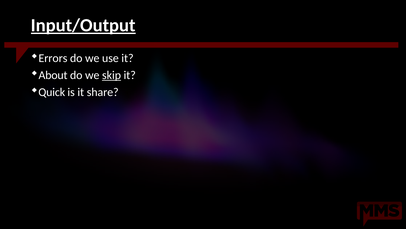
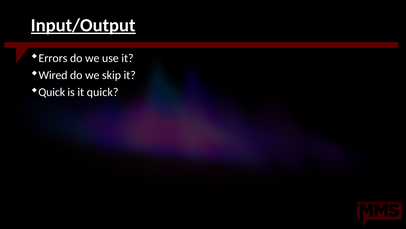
About: About -> Wired (53, 75)
skip underline: present -> none (112, 75)
it share: share -> quick (103, 92)
